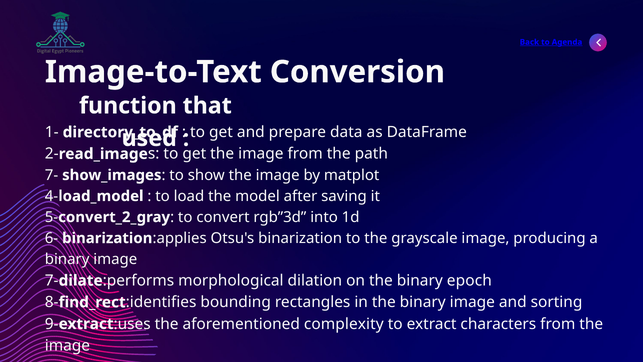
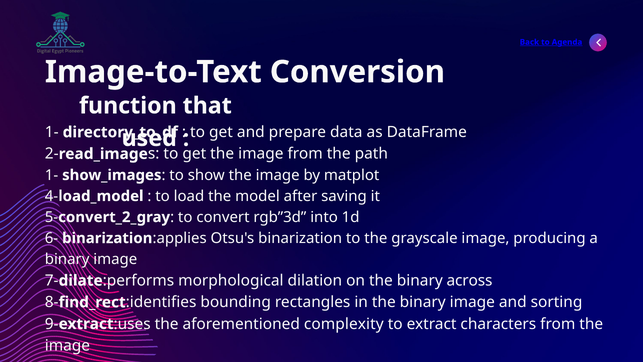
7-: 7- -> 1- (52, 175)
epoch: epoch -> across (469, 280)
